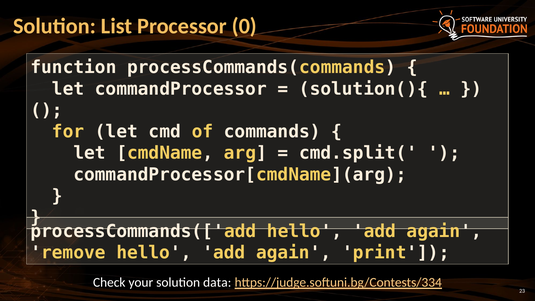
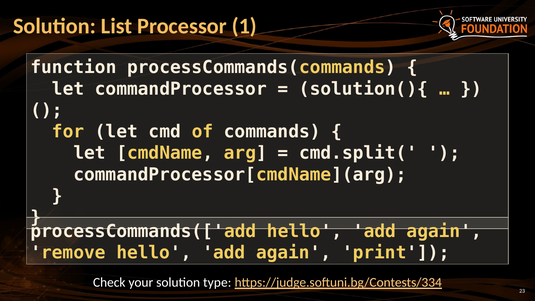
0: 0 -> 1 (244, 26)
data: data -> type (217, 283)
